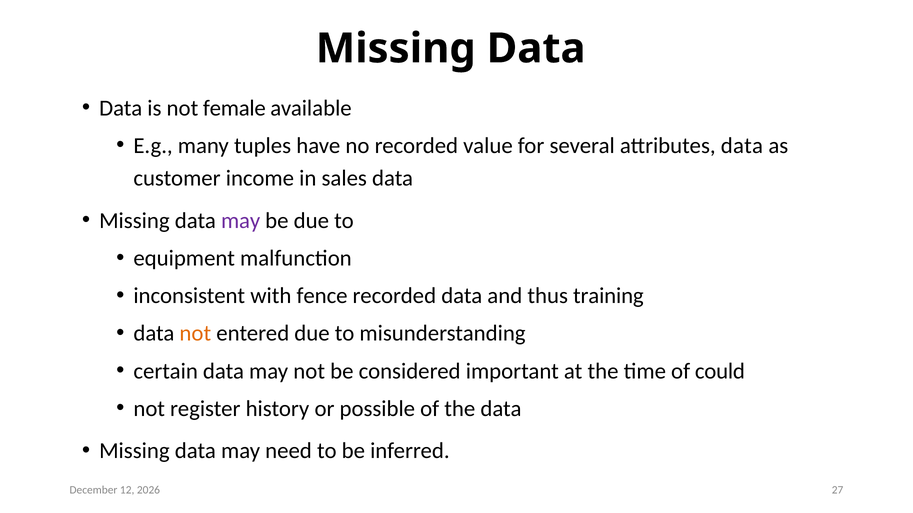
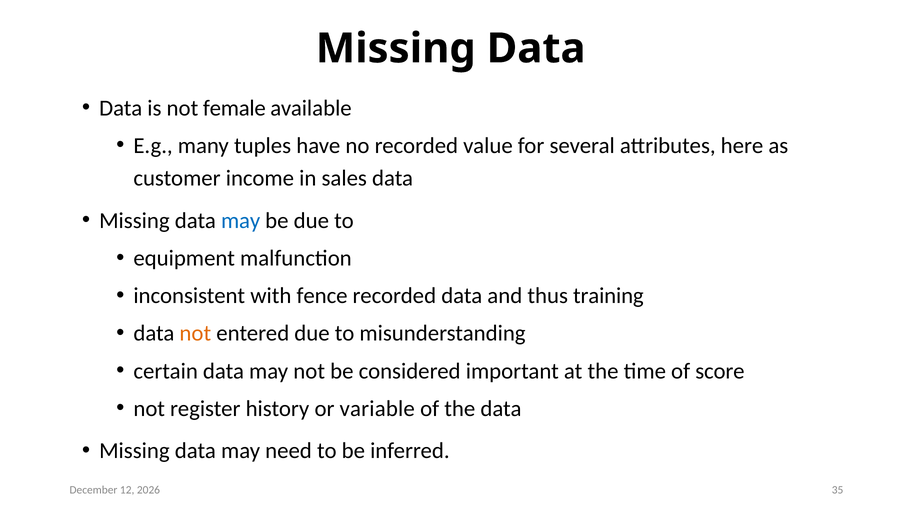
attributes data: data -> here (742, 146)
may colour: purple -> blue (241, 221)
could: could -> score (720, 371)
possible: possible -> variable (377, 409)
27: 27 -> 35 (838, 490)
